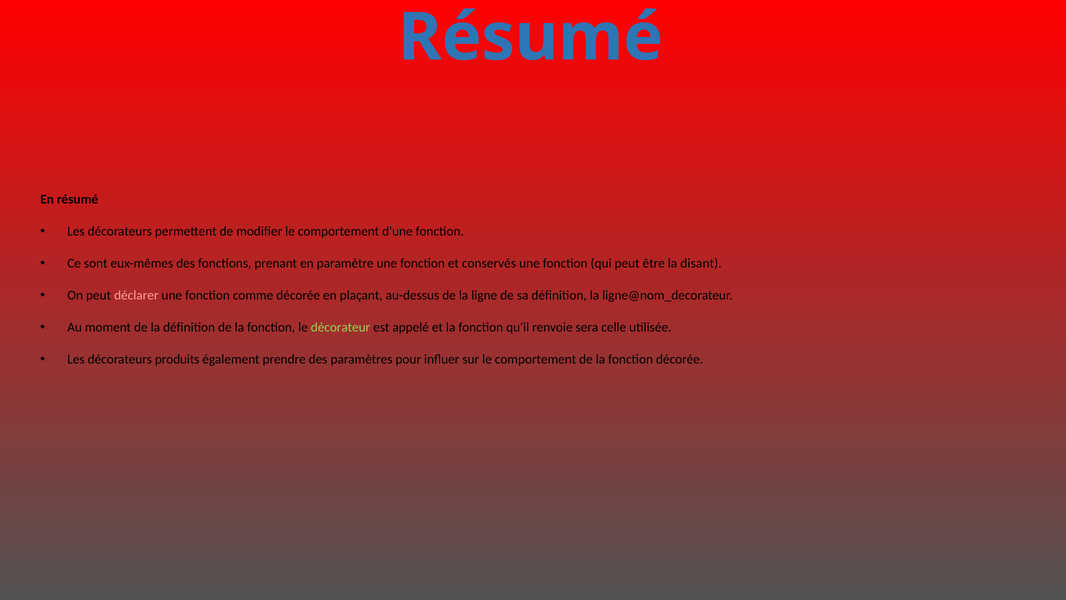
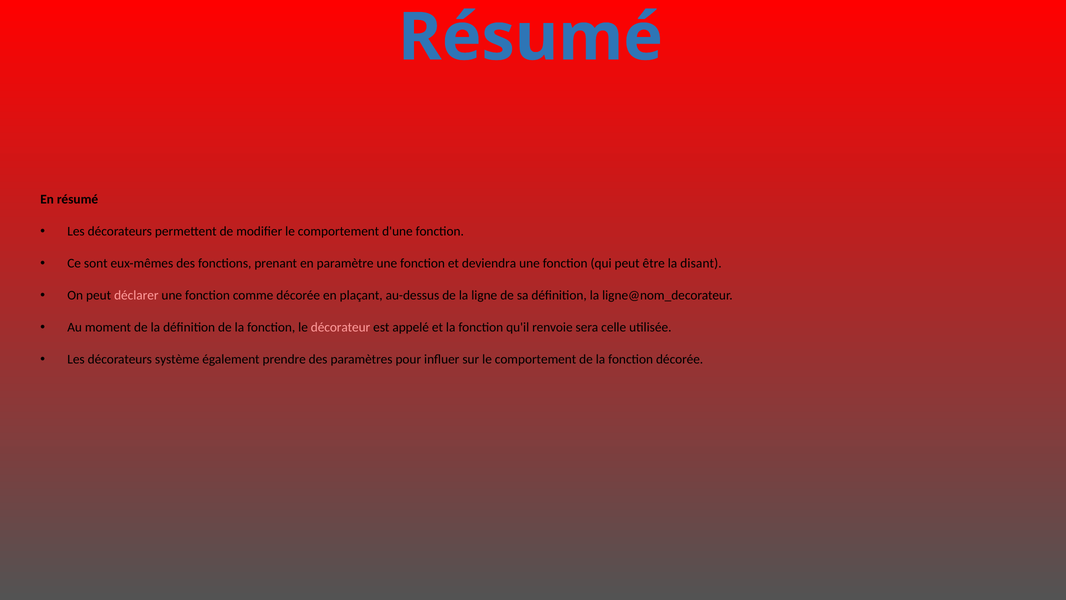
conservés: conservés -> deviendra (489, 263)
décorateur colour: light green -> pink (341, 327)
produits: produits -> système (177, 359)
